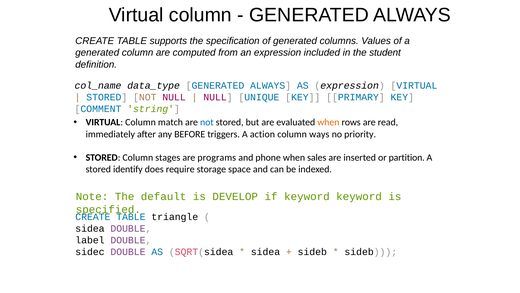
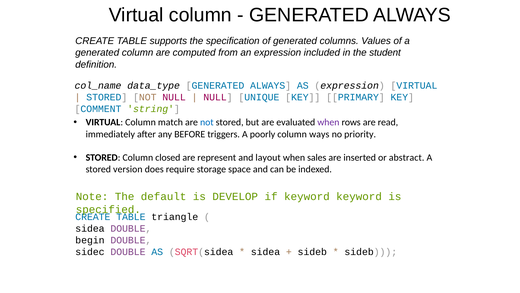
when colour: orange -> purple (328, 122)
action: action -> poorly (263, 134)
stages: stages -> closed (168, 157)
programs: programs -> represent (217, 157)
phone: phone -> layout (268, 157)
partition: partition -> abstract (407, 157)
identify: identify -> version (128, 169)
label: label -> begin (90, 240)
